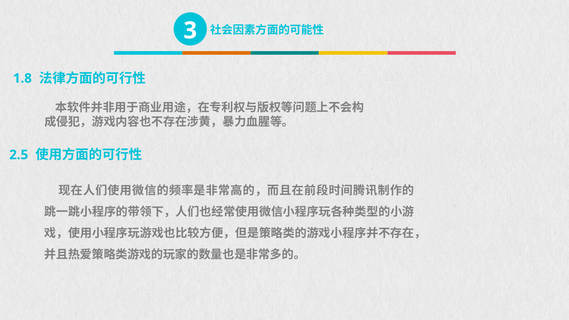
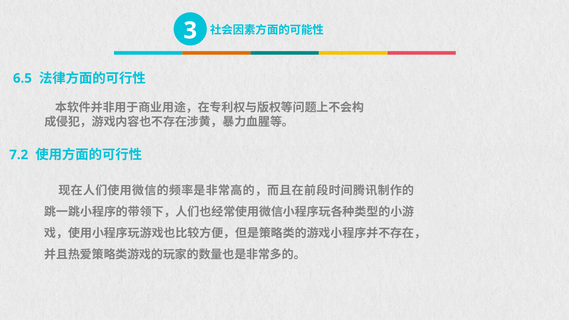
1.8: 1.8 -> 6.5 (22, 78)
2.5: 2.5 -> 7.2 (19, 155)
